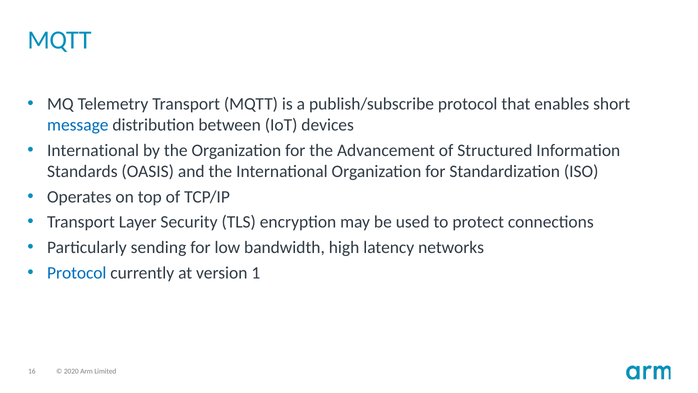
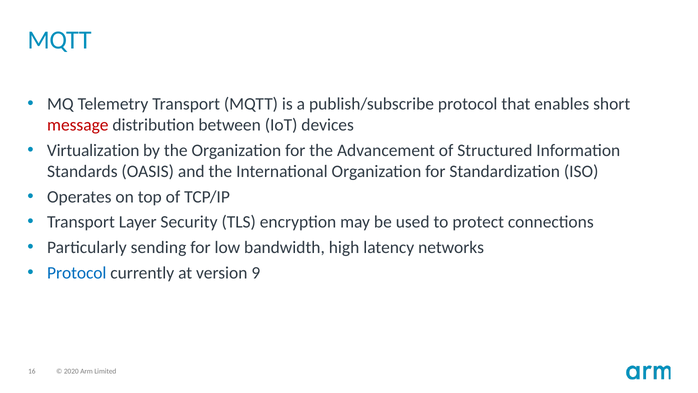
message colour: blue -> red (78, 125)
International: International -> Virtualization (93, 150)
1: 1 -> 9 (256, 272)
